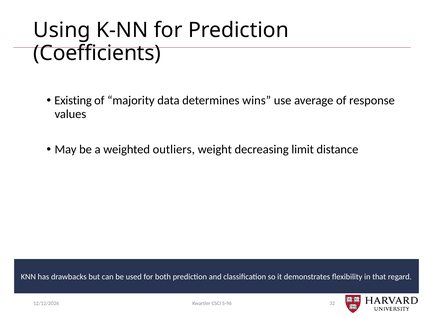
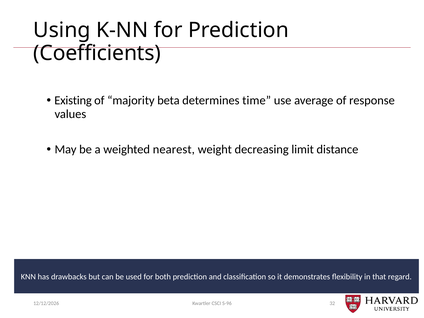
data: data -> beta (168, 101)
wins: wins -> time (257, 101)
outliers: outliers -> nearest (174, 149)
